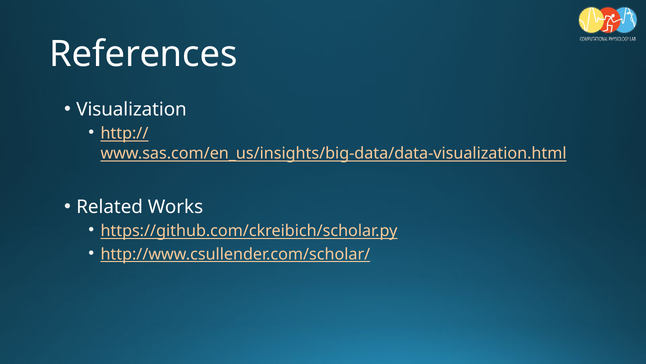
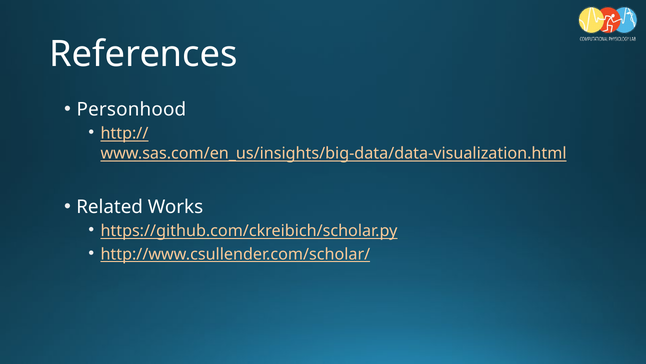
Visualization: Visualization -> Personhood (131, 109)
